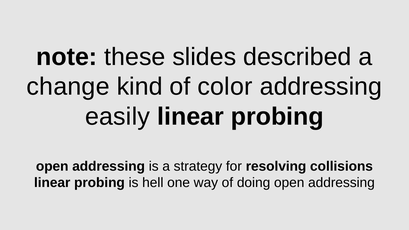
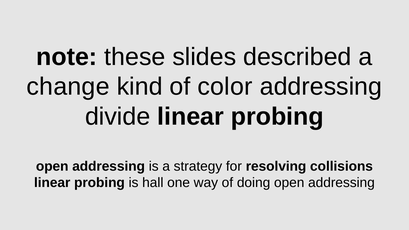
easily: easily -> divide (118, 117)
hell: hell -> hall (153, 183)
